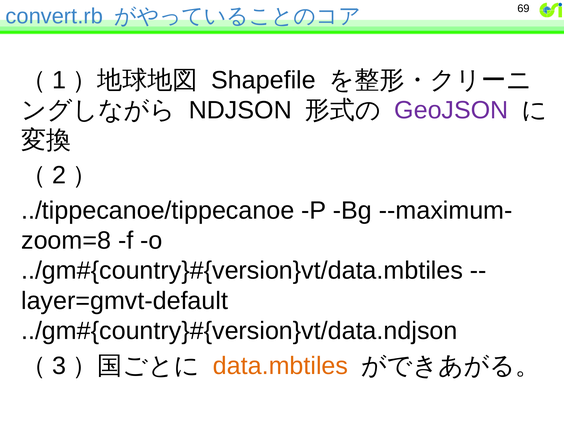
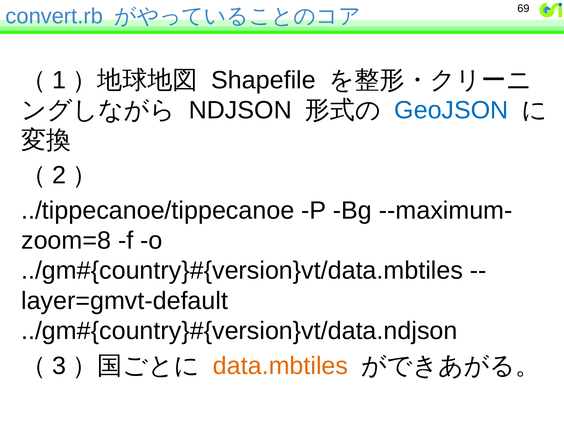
GeoJSON colour: purple -> blue (451, 110)
